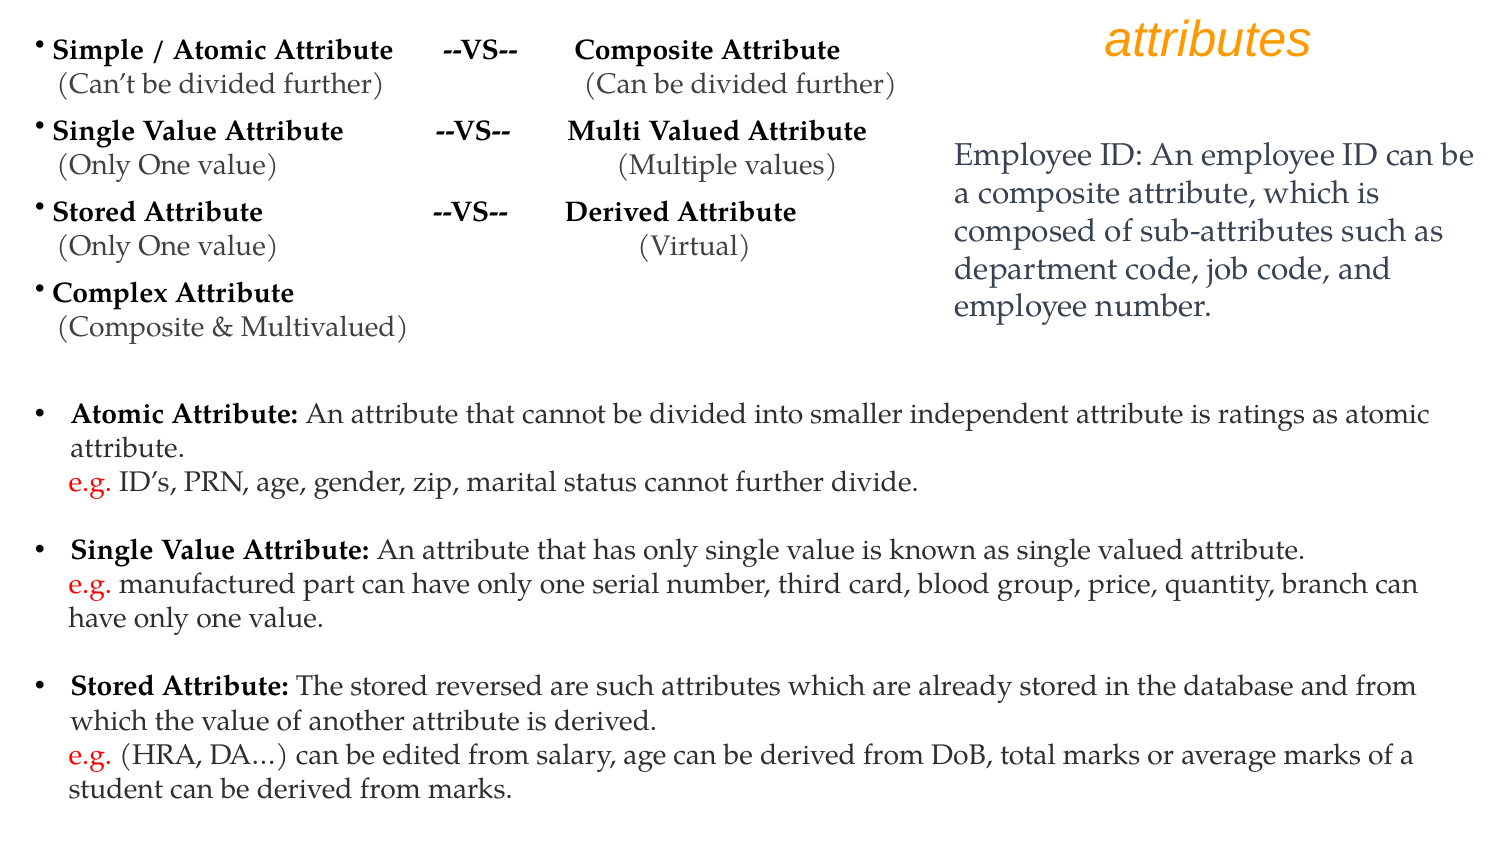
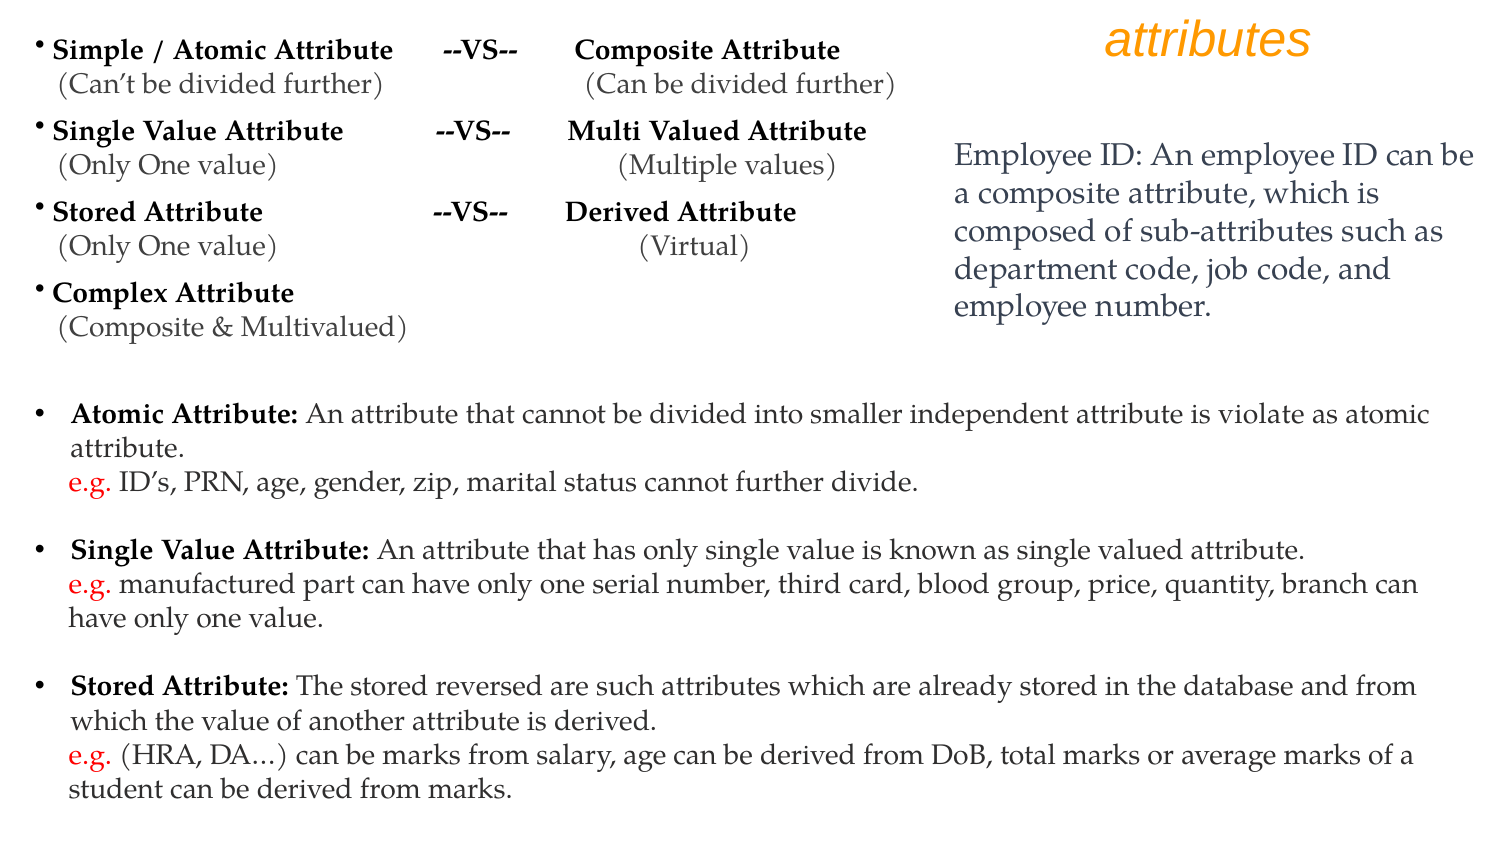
ratings: ratings -> violate (1261, 414)
be edited: edited -> marks (422, 754)
